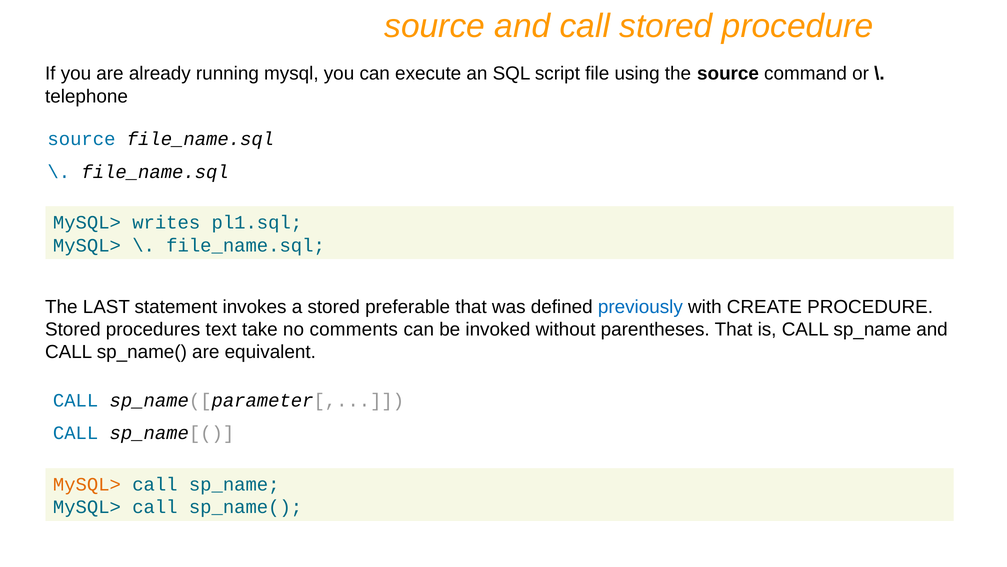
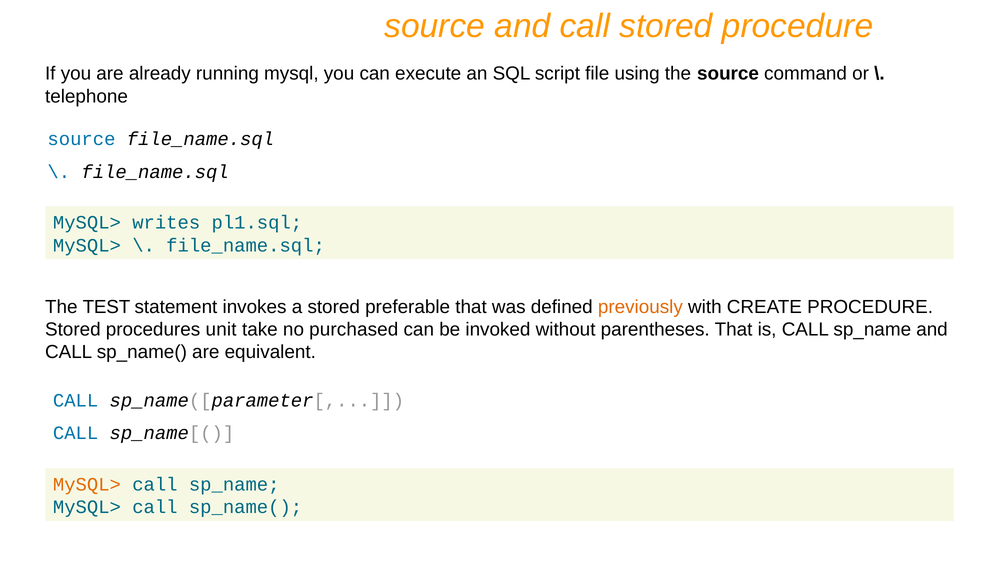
LAST: LAST -> TEST (106, 307)
previously colour: blue -> orange (640, 307)
text: text -> unit (221, 329)
comments: comments -> purchased (354, 329)
